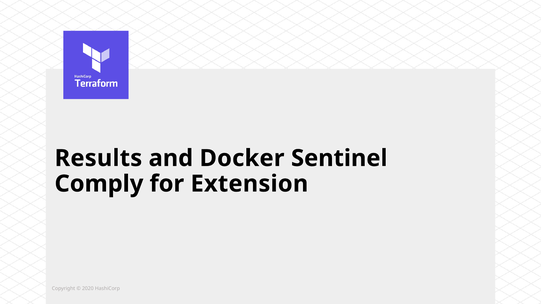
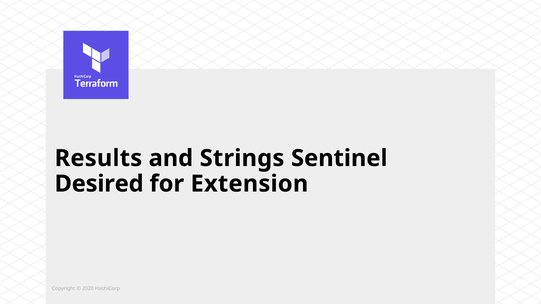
Docker: Docker -> Strings (242, 158)
Comply: Comply -> Desired (99, 184)
